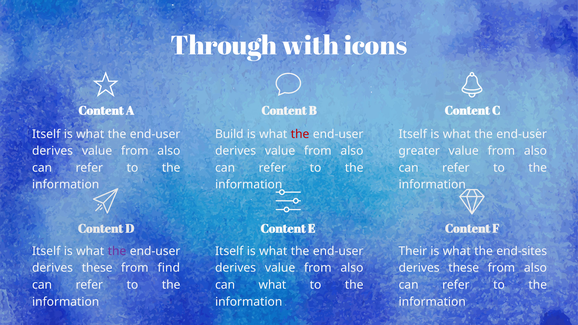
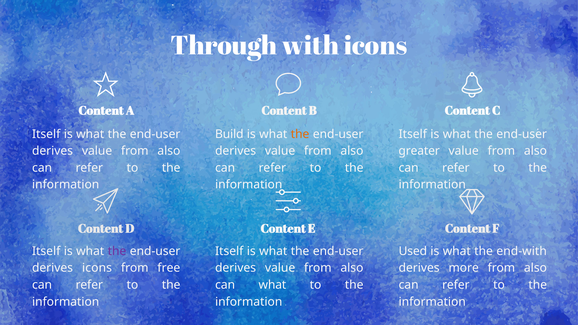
the colour: red -> orange (300, 134)
Their: Their -> Used (413, 251)
end-sites: end-sites -> end-with (522, 251)
these: these -> icons (97, 268)
find: find -> free (169, 268)
these: these -> more (464, 268)
